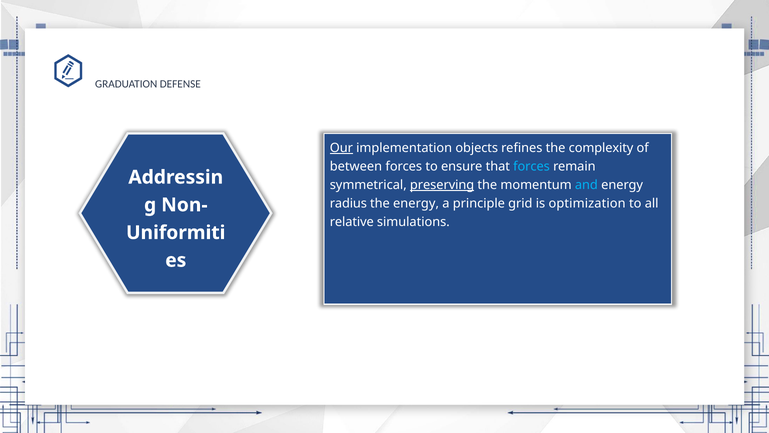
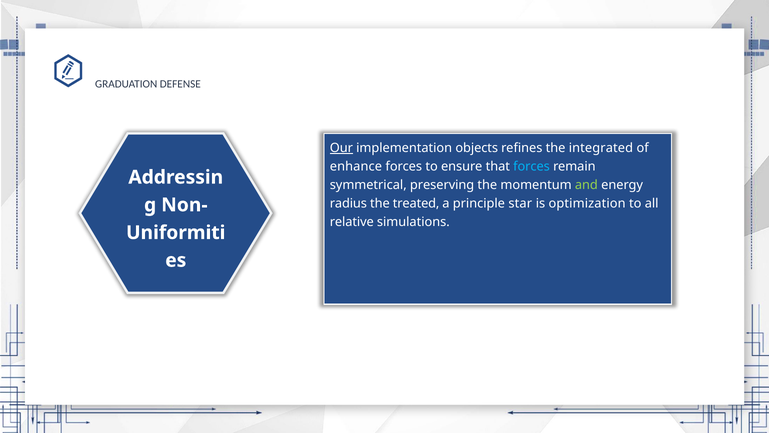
complexity: complexity -> integrated (601, 148)
between: between -> enhance (356, 166)
preserving underline: present -> none (442, 185)
and colour: light blue -> light green (586, 185)
the energy: energy -> treated (416, 203)
grid: grid -> star (520, 203)
